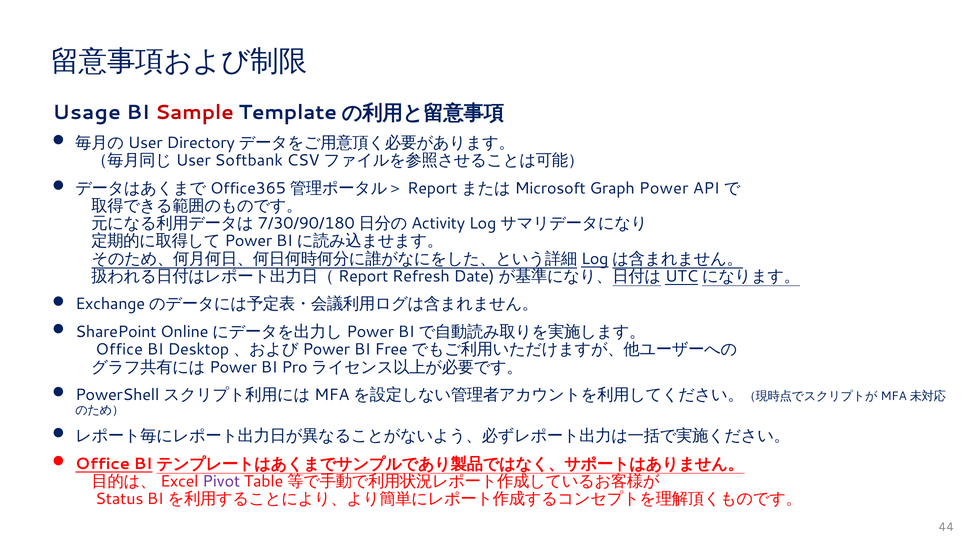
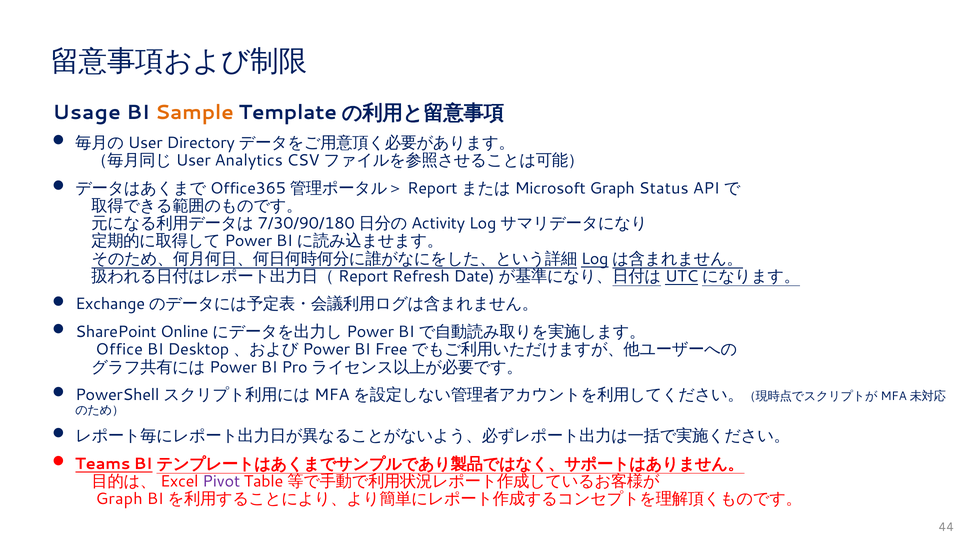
Sample colour: red -> orange (194, 113)
Softbank: Softbank -> Analytics (249, 160)
Power: Power -> Status (664, 188)
Office: Office -> Teams (103, 464)
Status: Status -> Graph (119, 499)
